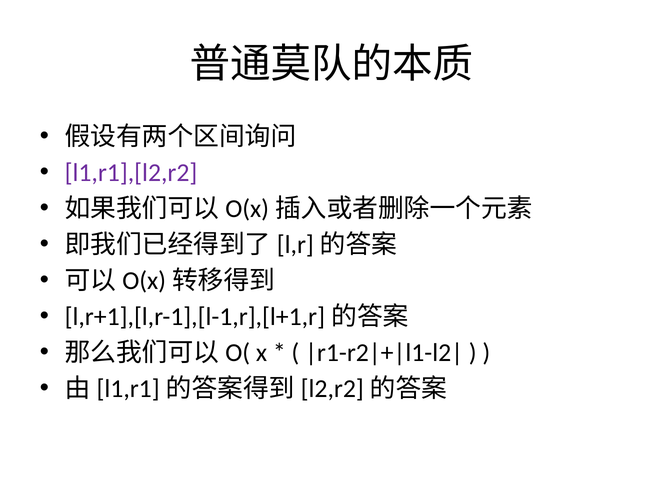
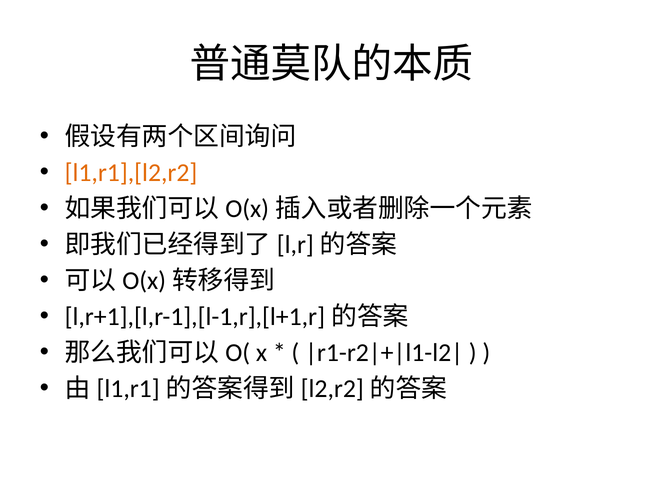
l1,r1],[l2,r2 colour: purple -> orange (131, 173)
